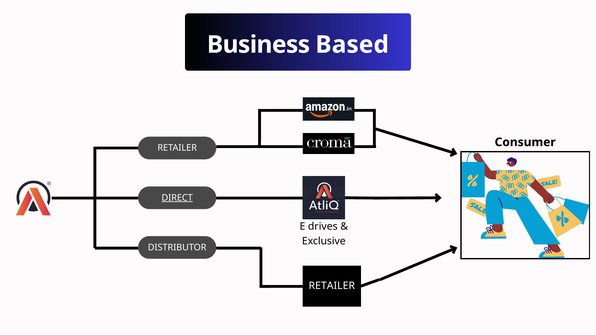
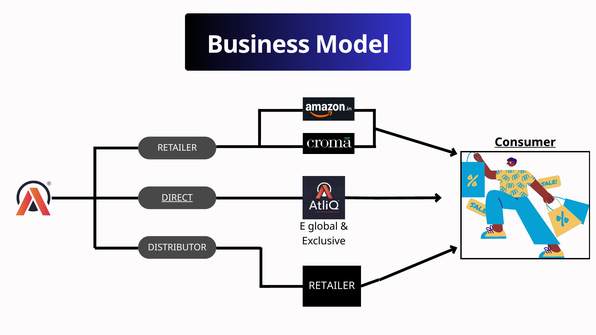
Based: Based -> Model (352, 45)
Consumer underline: none -> present (525, 142)
drives: drives -> global (323, 227)
